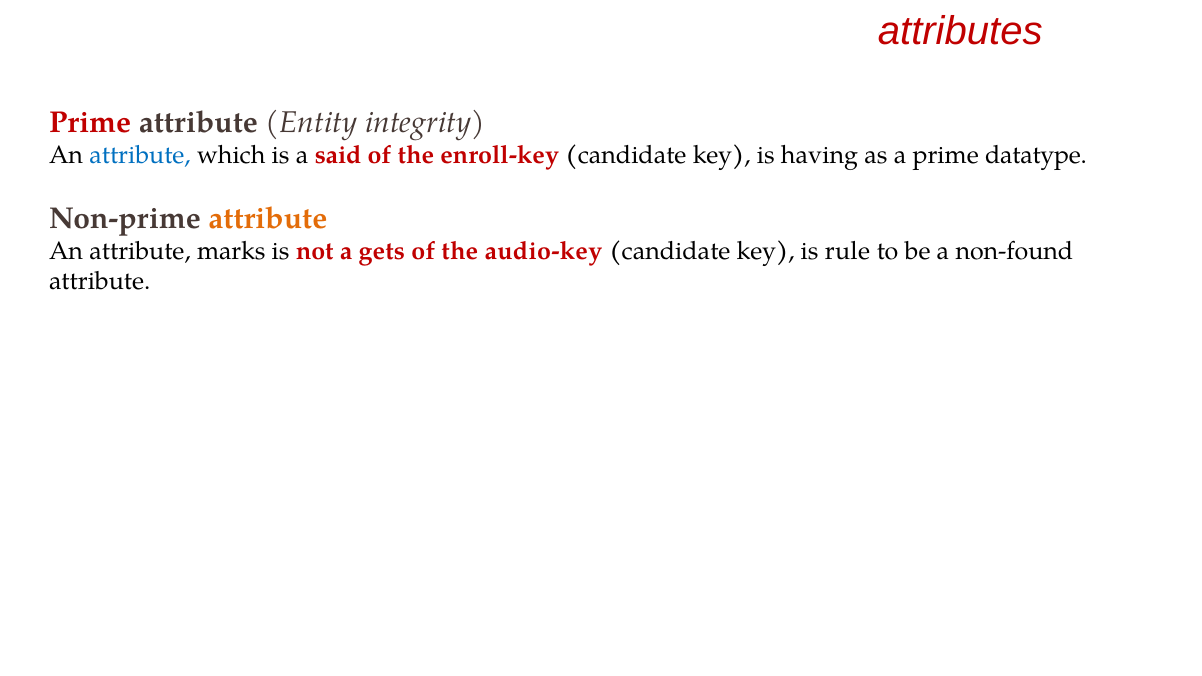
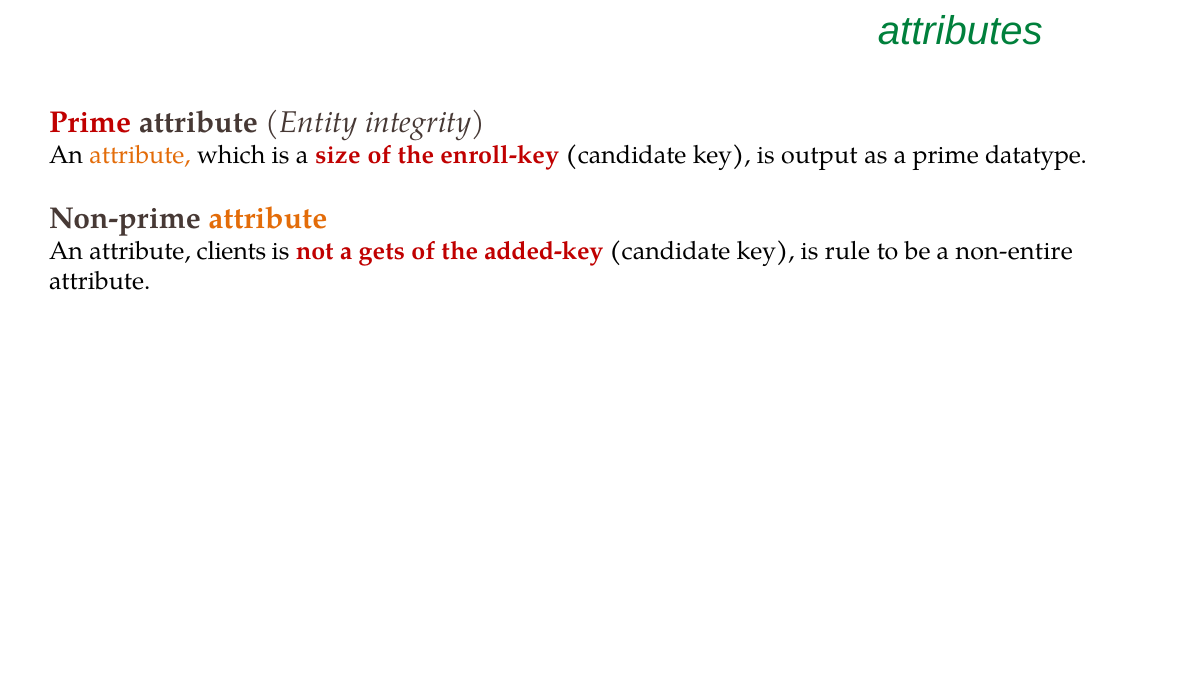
attributes colour: red -> green (960, 31)
attribute colour: blue -> orange (140, 155)
said: said -> size (338, 155)
having: having -> output (819, 155)
marks: marks -> clients (231, 251)
audio-key: audio-key -> added-key (544, 251)
non-found: non-found -> non-entire (1014, 251)
